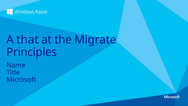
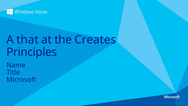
Migrate: Migrate -> Creates (95, 40)
